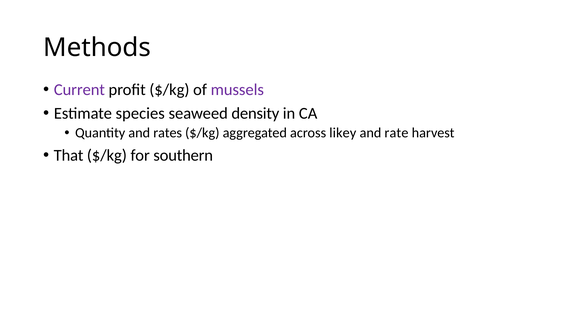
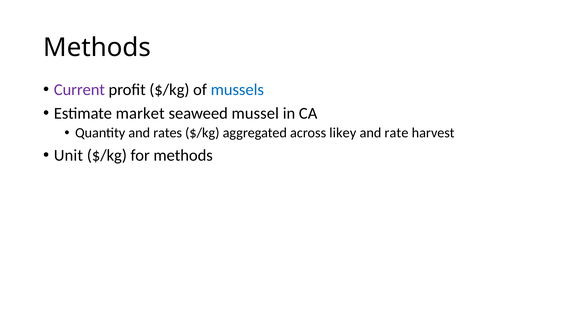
mussels colour: purple -> blue (237, 90)
species: species -> market (140, 113)
density: density -> mussel (255, 113)
That: That -> Unit (68, 155)
for southern: southern -> methods (183, 155)
